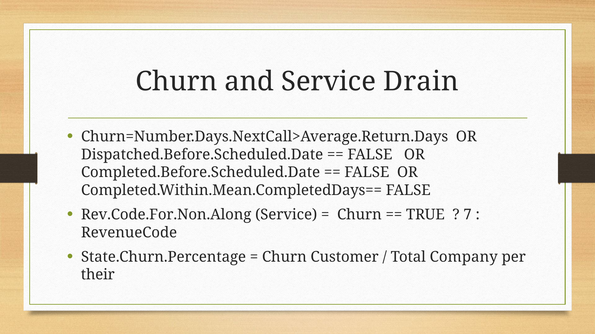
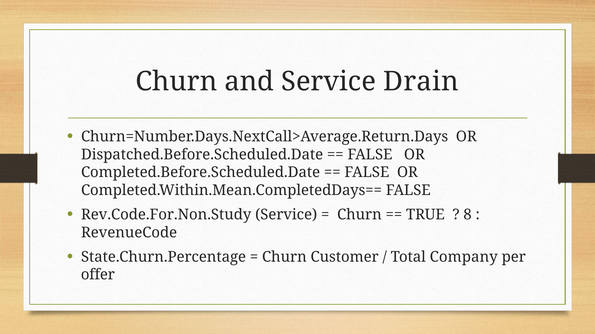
Rev.Code.For.Non.Along: Rev.Code.For.Non.Along -> Rev.Code.For.Non.Study (166, 215)
7: 7 -> 8 (468, 215)
their: their -> offer (98, 275)
